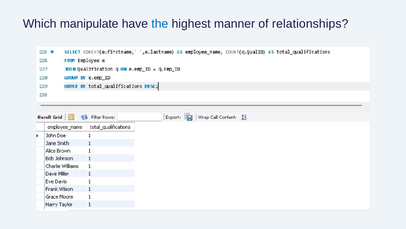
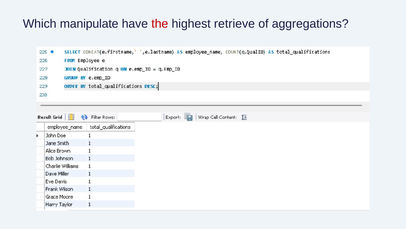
the colour: blue -> red (160, 24)
manner: manner -> retrieve (234, 24)
relationships: relationships -> aggregations (310, 24)
